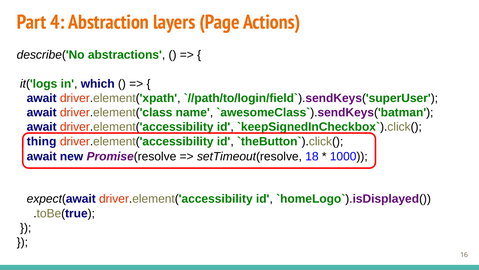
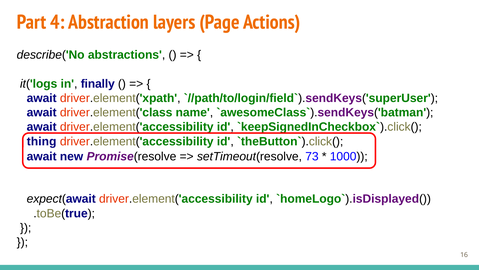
which: which -> finally (98, 84)
18: 18 -> 73 (312, 156)
